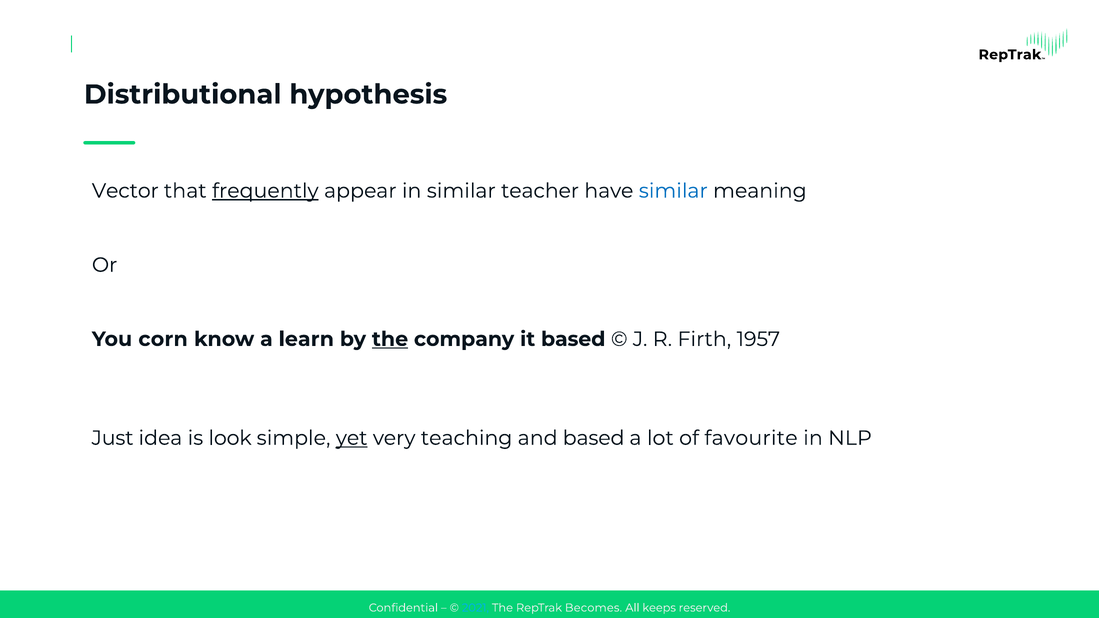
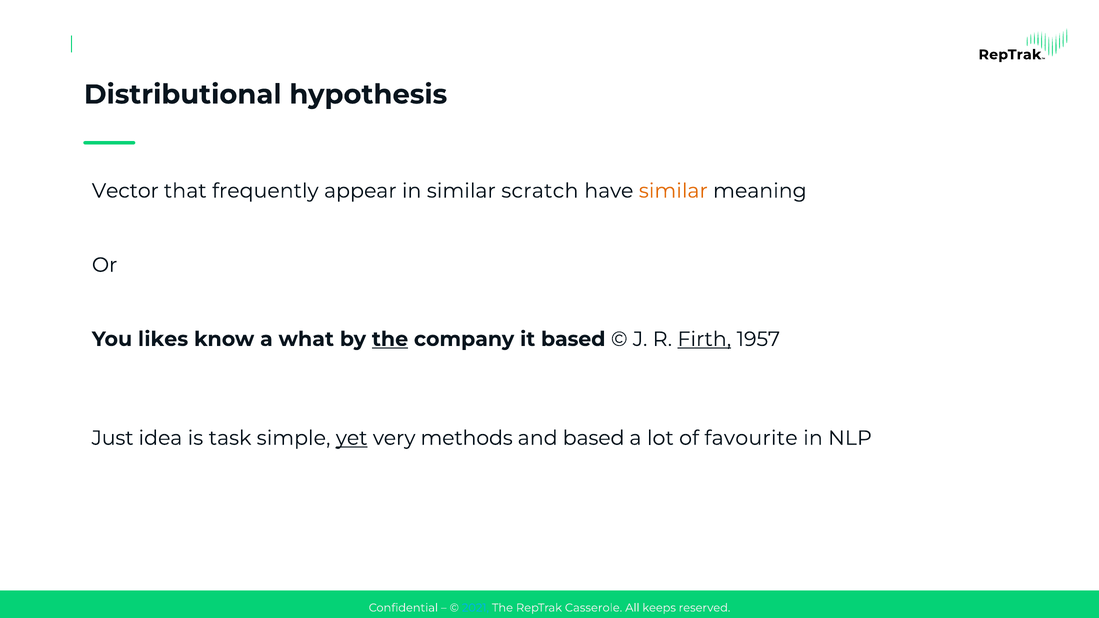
frequently underline: present -> none (265, 191)
teacher: teacher -> scratch (540, 191)
similar colour: blue -> orange (673, 191)
corn: corn -> likes (163, 339)
learn: learn -> what (306, 339)
Firth underline: none -> present (704, 339)
look: look -> task (230, 438)
teaching: teaching -> methods (467, 438)
Becomes: Becomes -> Casserole (594, 608)
